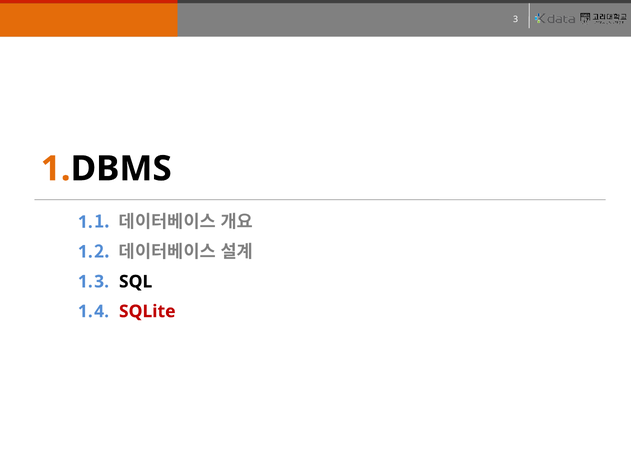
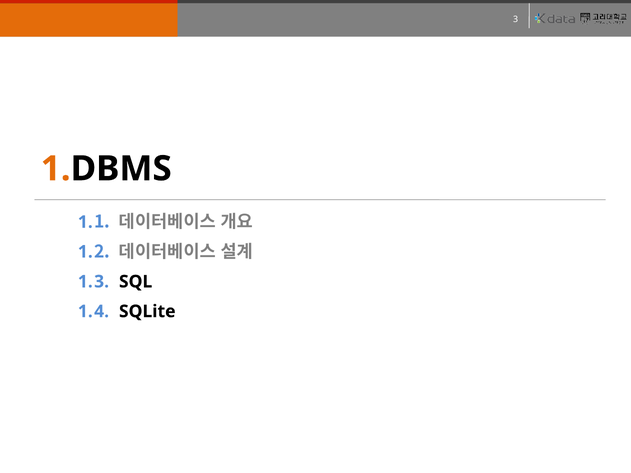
SQLite colour: red -> black (147, 312)
